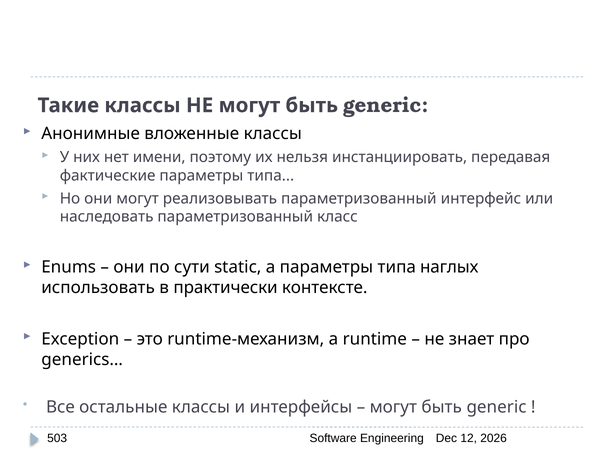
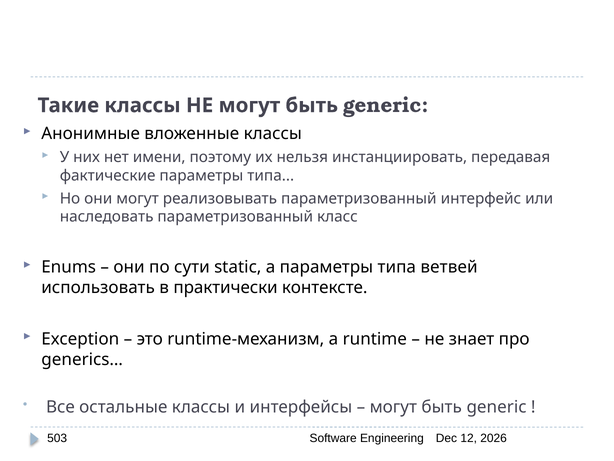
наглых: наглых -> ветвей (449, 267)
